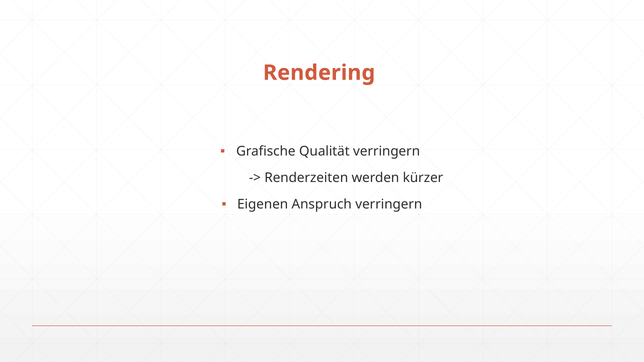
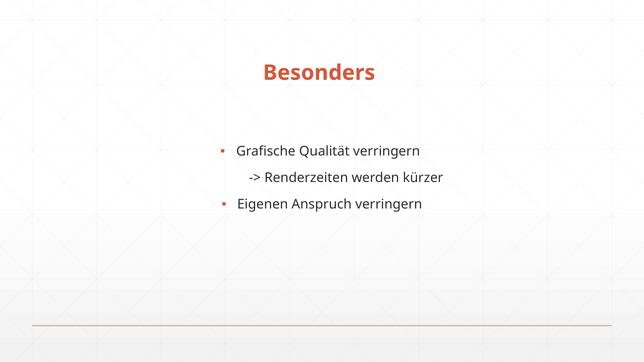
Rendering: Rendering -> Besonders (319, 73)
